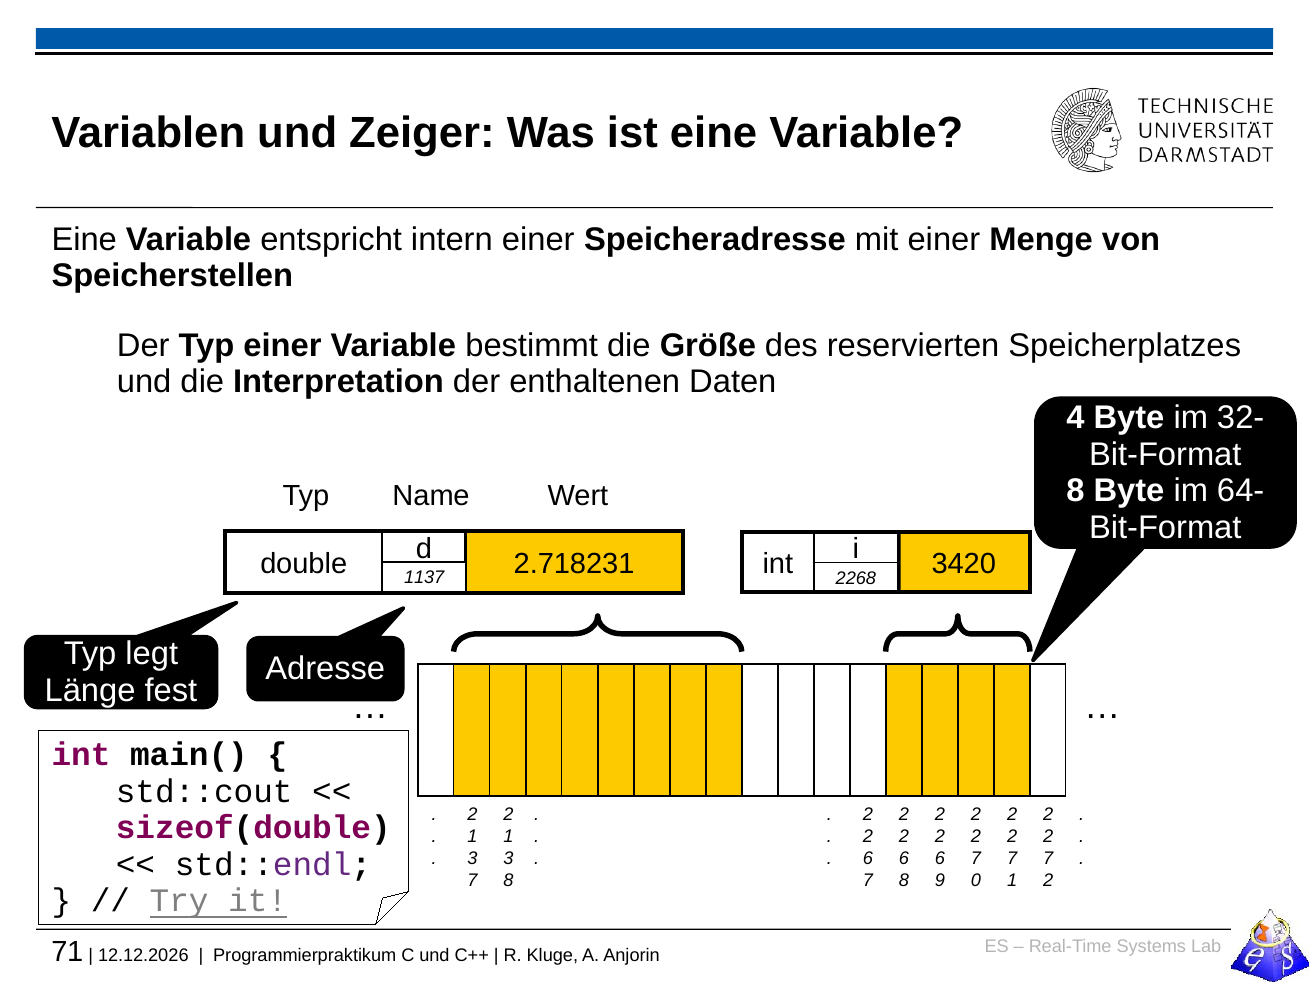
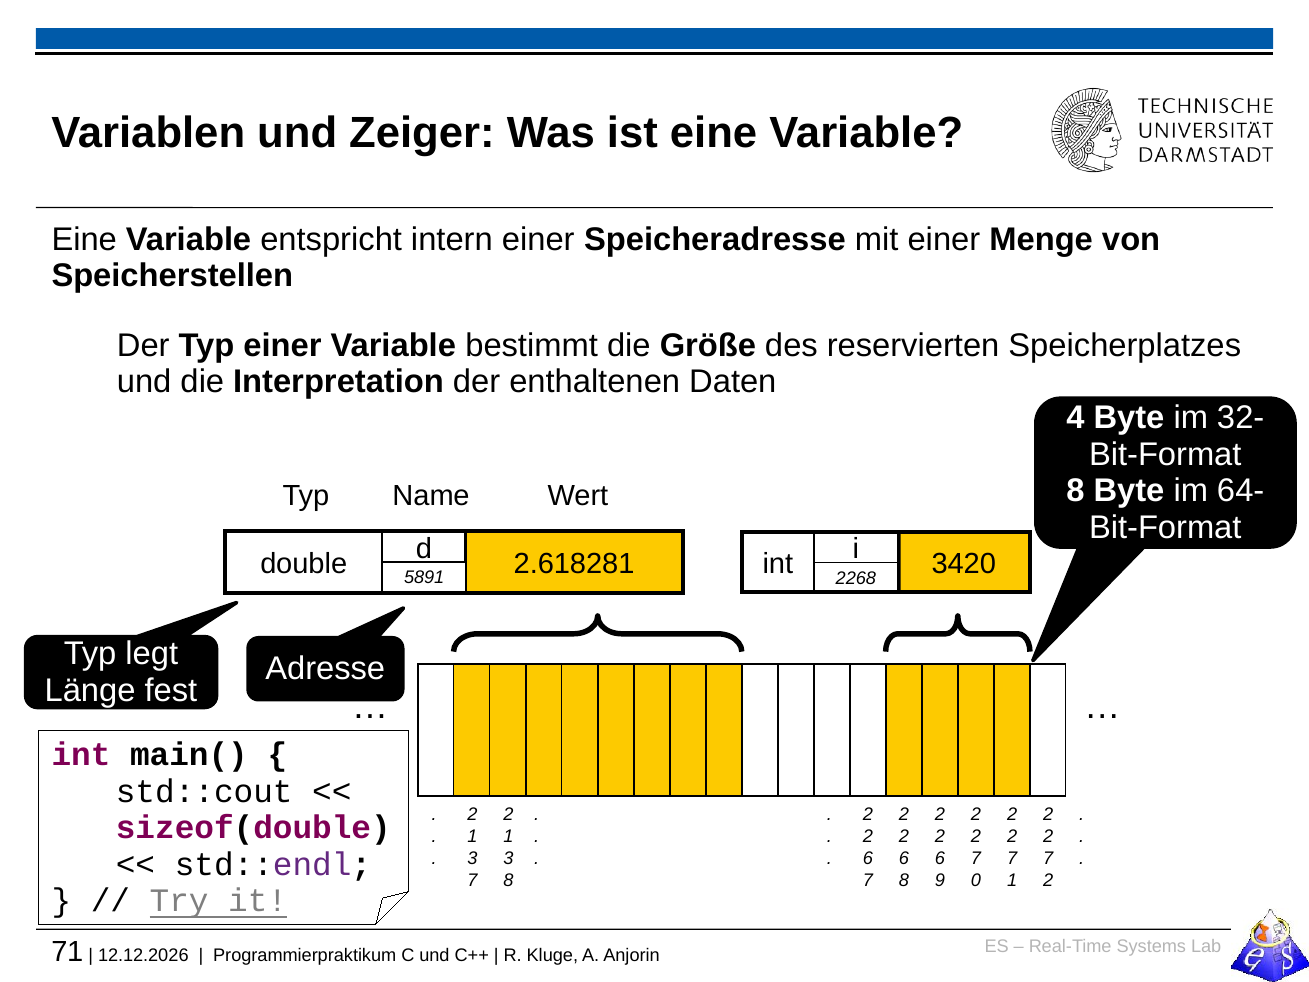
2.718231: 2.718231 -> 2.618281 (574, 564)
1137: 1137 -> 5891 (424, 578)
